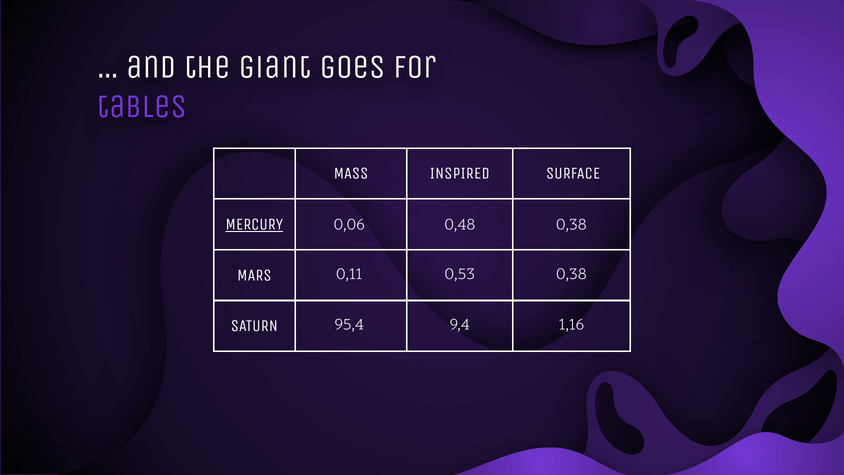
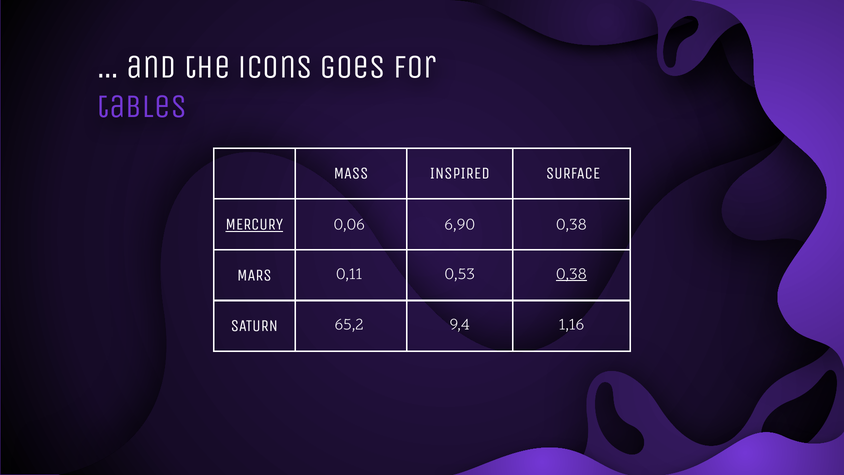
giant: giant -> icons (275, 67)
0,48: 0,48 -> 6,90 (460, 224)
0,38 underline: none -> present (571, 273)
95,4: 95,4 -> 65,2 (349, 324)
